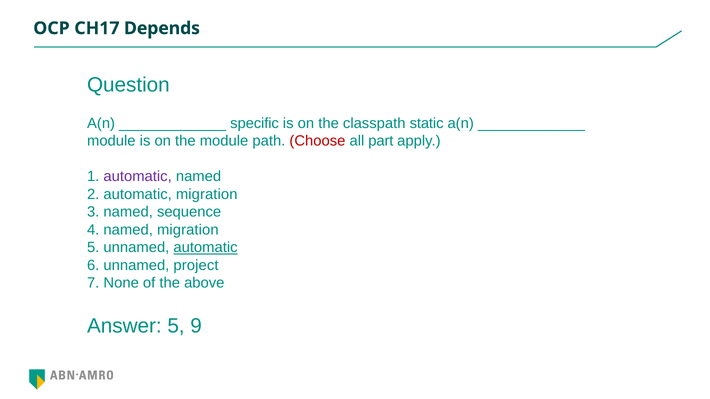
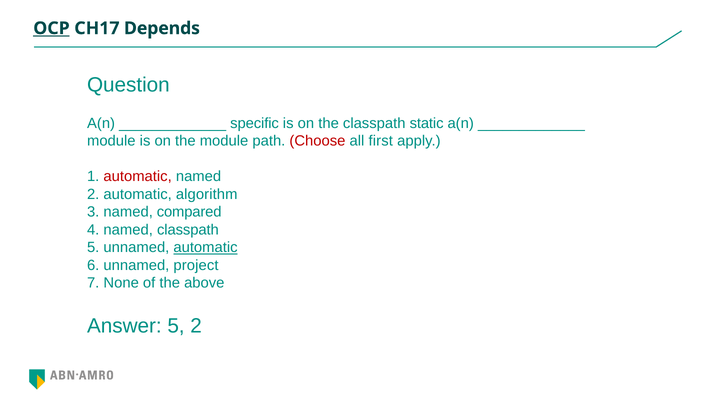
OCP underline: none -> present (51, 28)
part: part -> first (381, 141)
automatic colour: purple -> red (138, 177)
automatic migration: migration -> algorithm (207, 194)
sequence: sequence -> compared (189, 212)
named migration: migration -> classpath (188, 230)
5 9: 9 -> 2 (196, 326)
